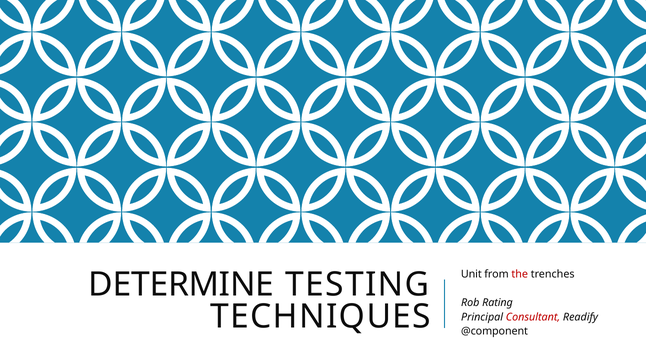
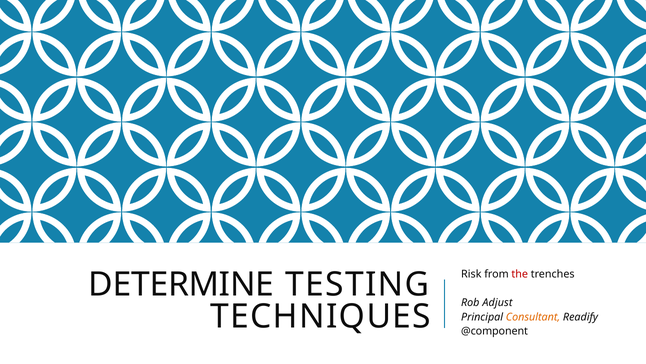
Unit: Unit -> Risk (471, 274)
Rating: Rating -> Adjust (497, 302)
Consultant colour: red -> orange (533, 317)
